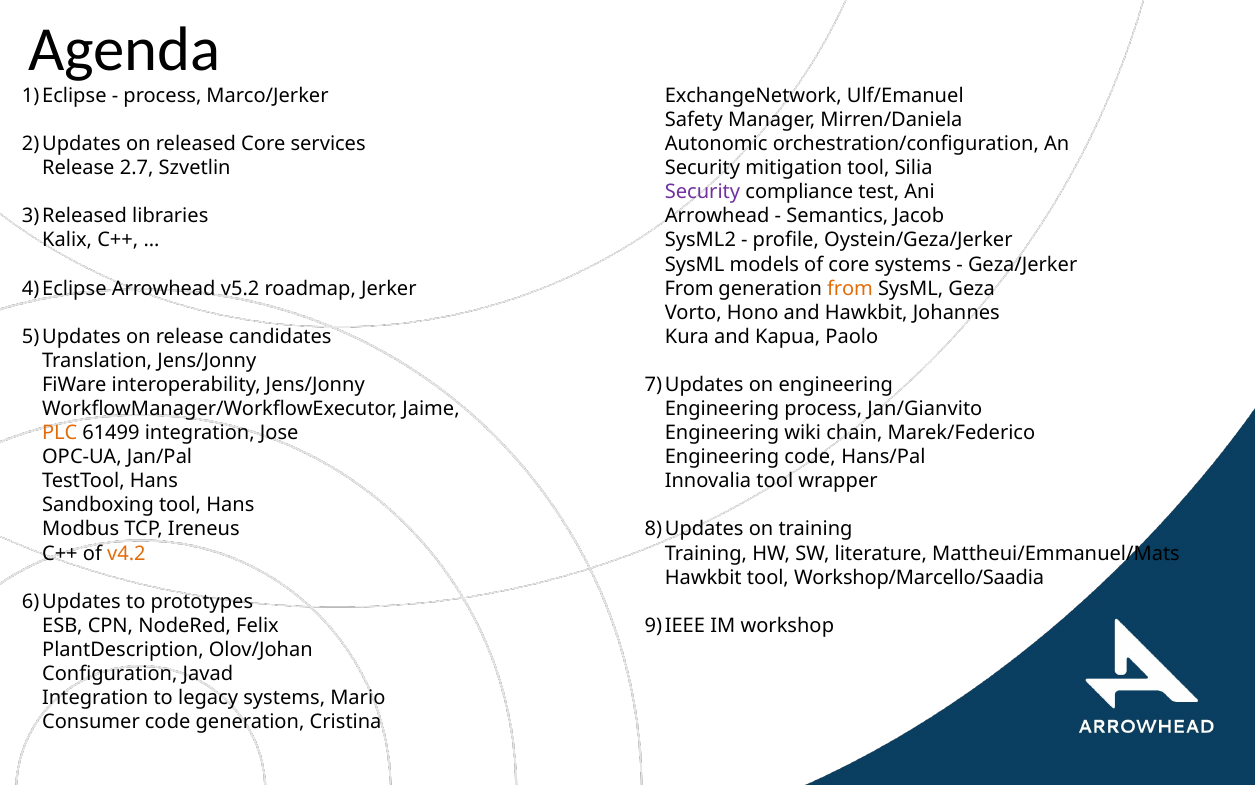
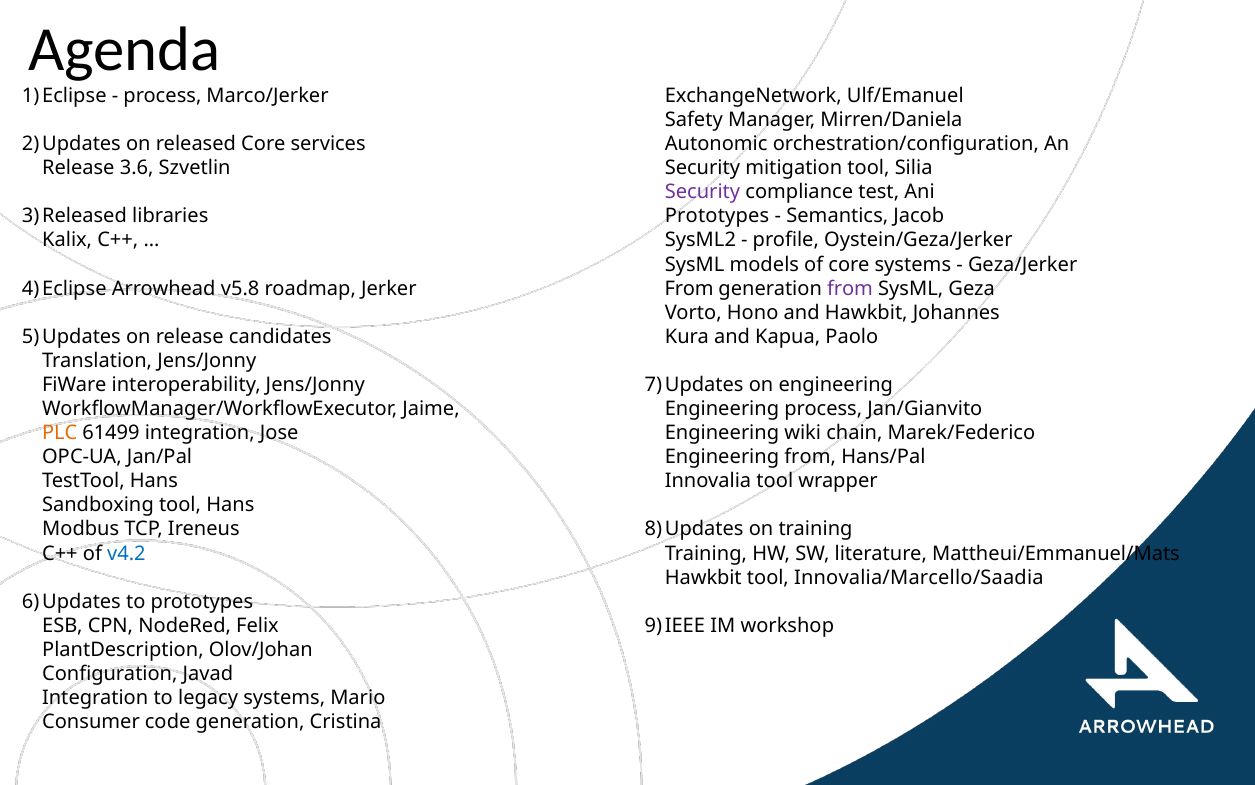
2.7: 2.7 -> 3.6 (137, 168)
Arrowhead: Arrowhead -> Prototypes (717, 216)
v5.2: v5.2 -> v5.8 (240, 288)
from colour: orange -> purple (850, 288)
Engineering code: code -> from (810, 457)
v4.2 colour: orange -> blue (126, 553)
Workshop/Marcello/Saadia: Workshop/Marcello/Saadia -> Innovalia/Marcello/Saadia (919, 577)
